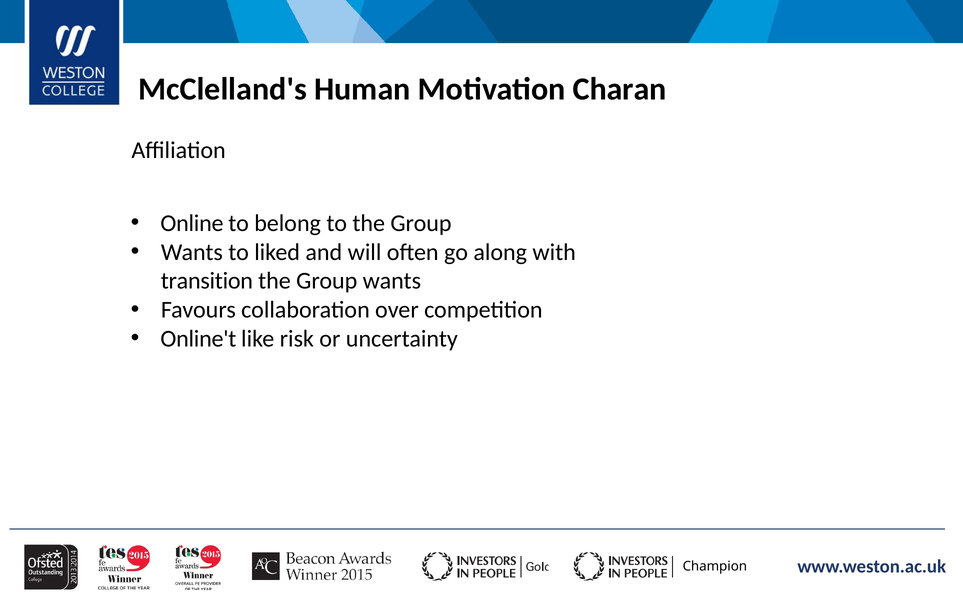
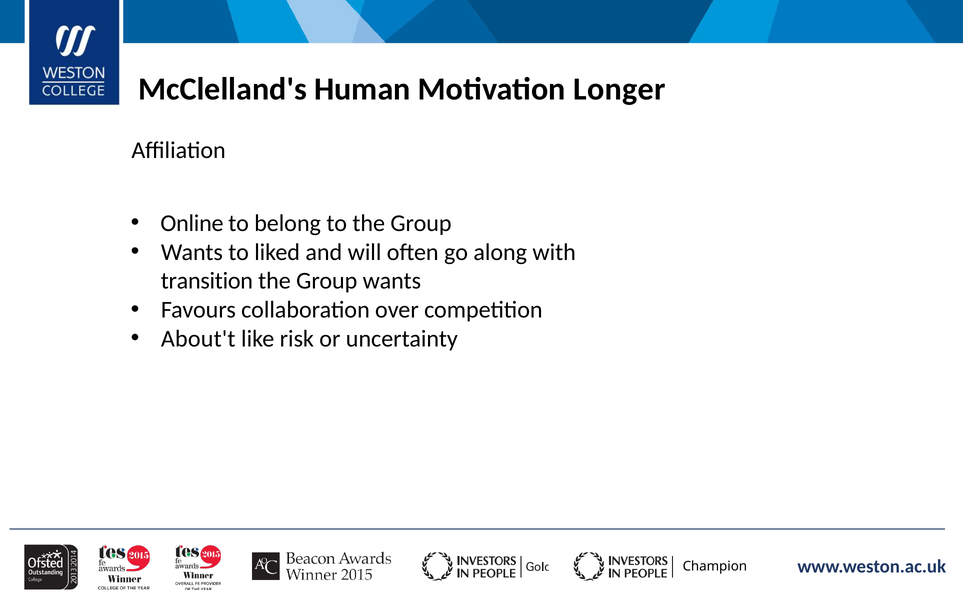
Charan: Charan -> Longer (619, 89)
Online't: Online't -> About't (198, 339)
